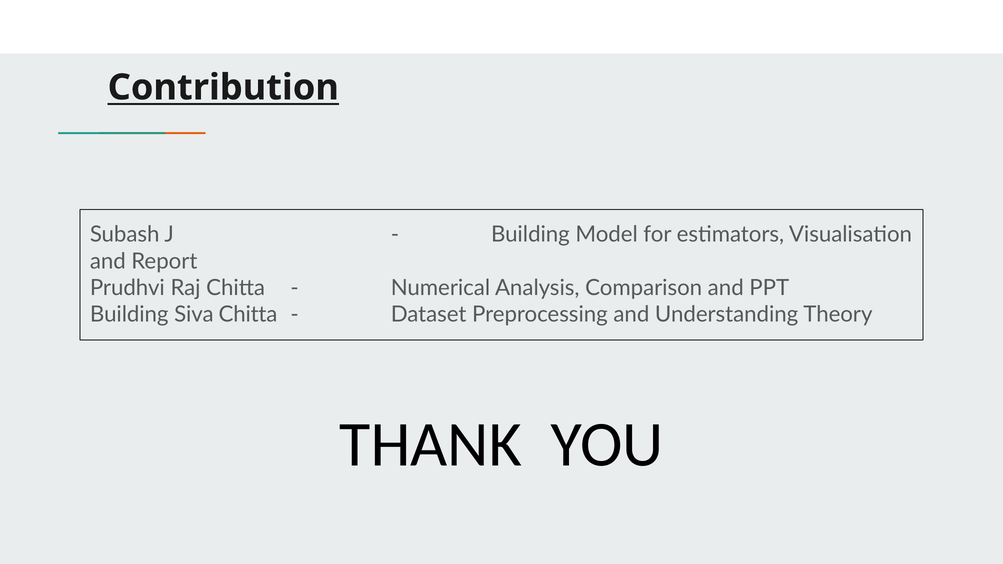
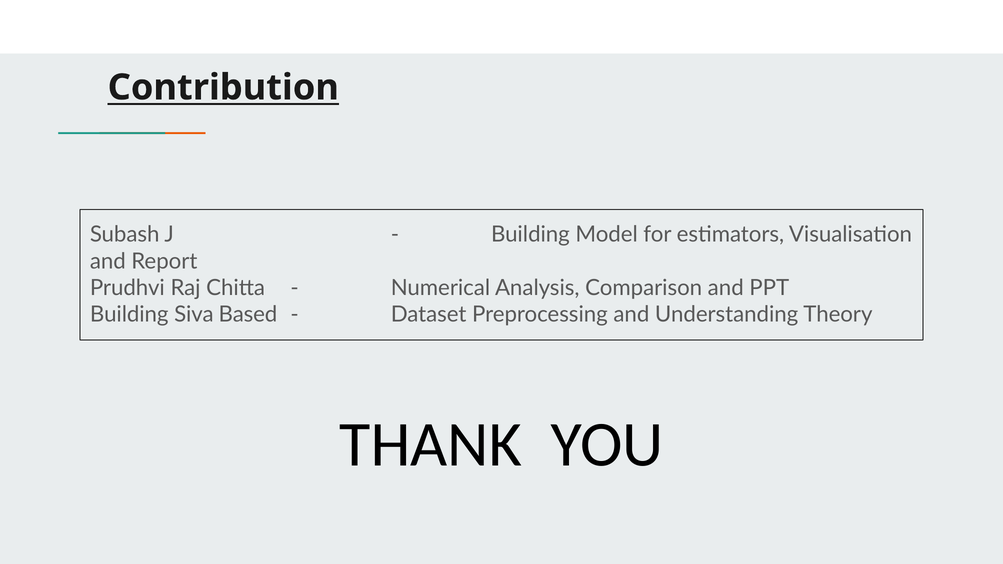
Siva Chitta: Chitta -> Based (248, 315)
